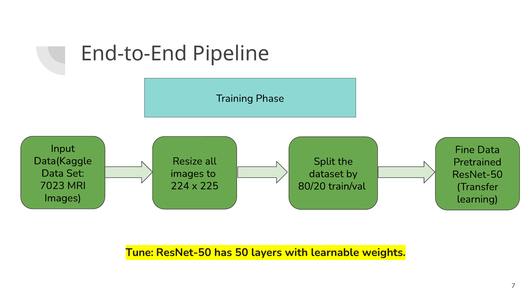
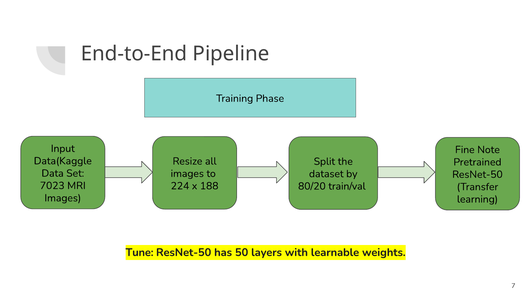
Fine Data: Data -> Note (489, 149)
225: 225 -> 188 (209, 186)
